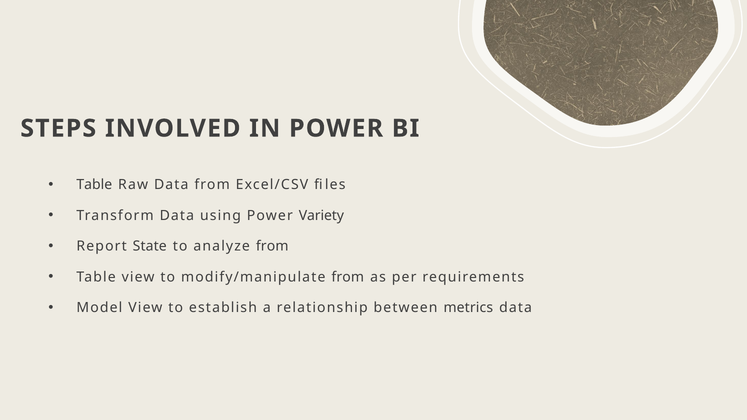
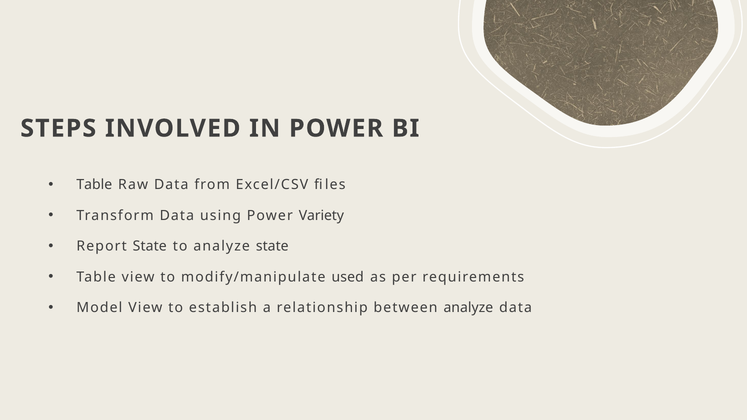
analyze from: from -> state (272, 246)
modify/manipulate from: from -> used (348, 277)
between metrics: metrics -> analyze (468, 308)
